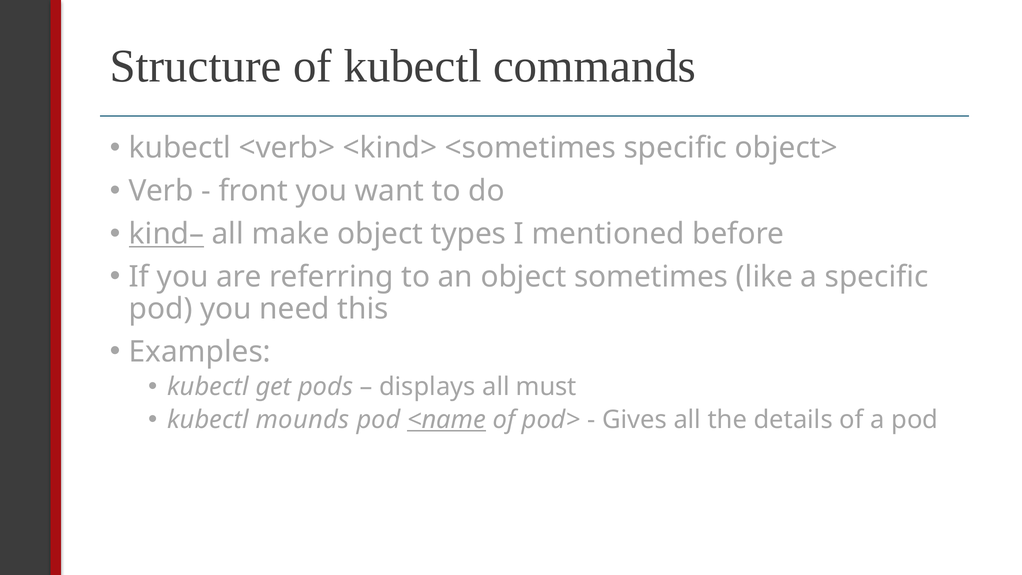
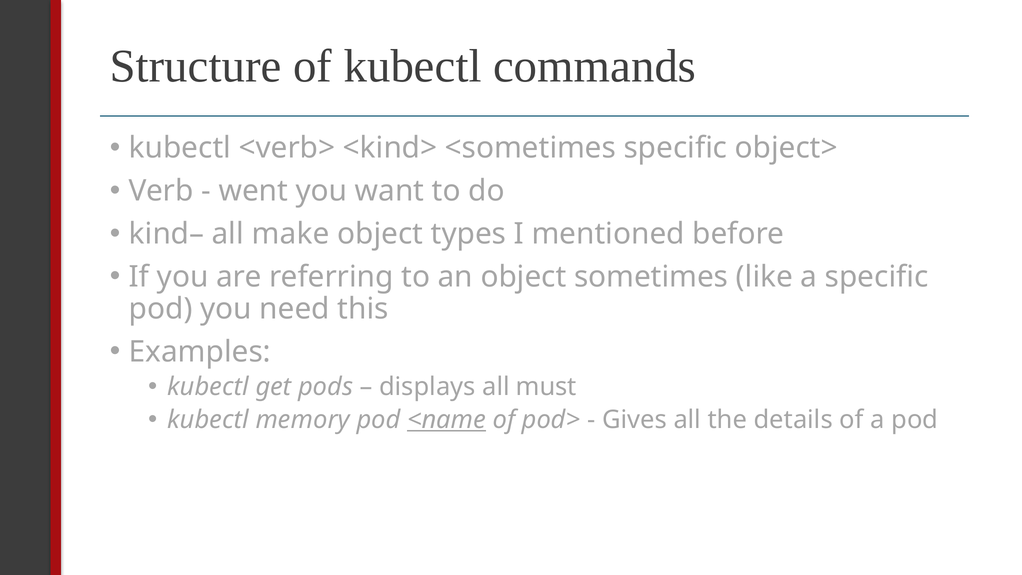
front: front -> went (253, 191)
kind– underline: present -> none (167, 234)
mounds: mounds -> memory (303, 420)
